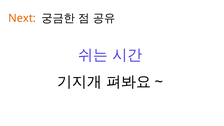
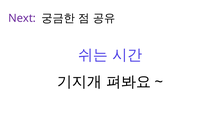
Next colour: orange -> purple (22, 18)
